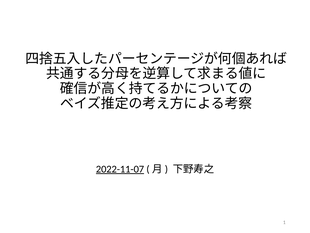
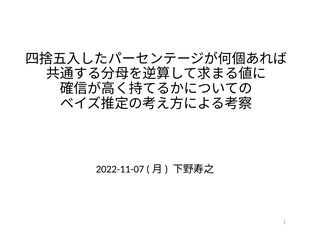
2022-11-07 underline: present -> none (120, 169)
